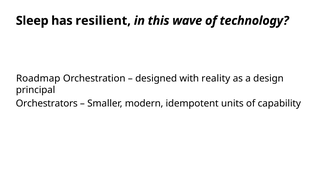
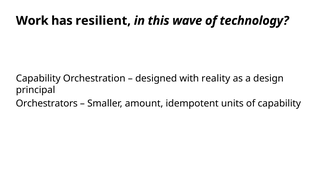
Sleep: Sleep -> Work (32, 21)
Roadmap: Roadmap -> Capability (38, 79)
modern: modern -> amount (144, 104)
